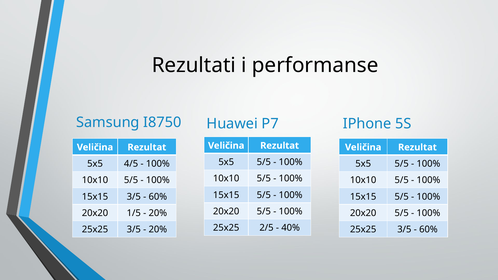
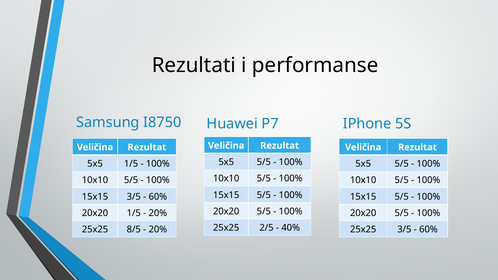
5x5 4/5: 4/5 -> 1/5 (131, 164)
3/5: 3/5 -> 8/5 (134, 230)
